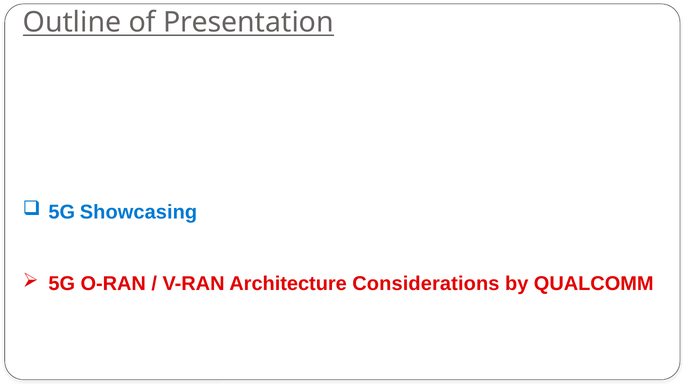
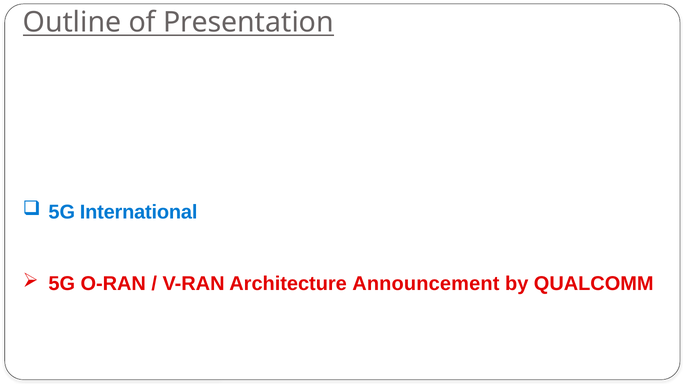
Showcasing: Showcasing -> International (139, 212)
Considerations: Considerations -> Announcement (426, 284)
